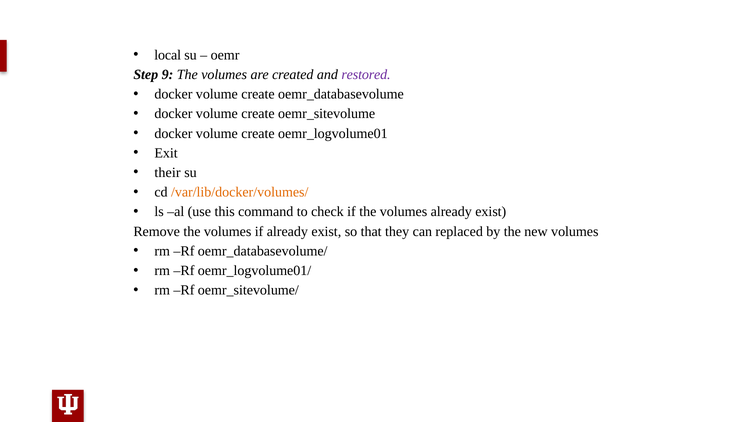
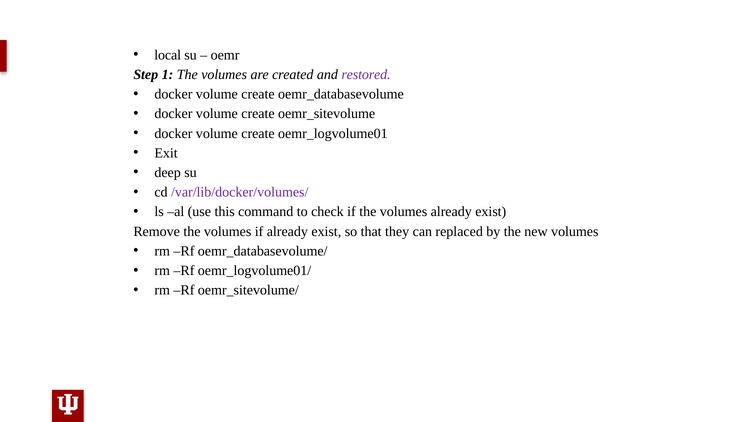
9: 9 -> 1 (168, 74)
their: their -> deep (168, 172)
/var/lib/docker/volumes/ colour: orange -> purple (240, 192)
